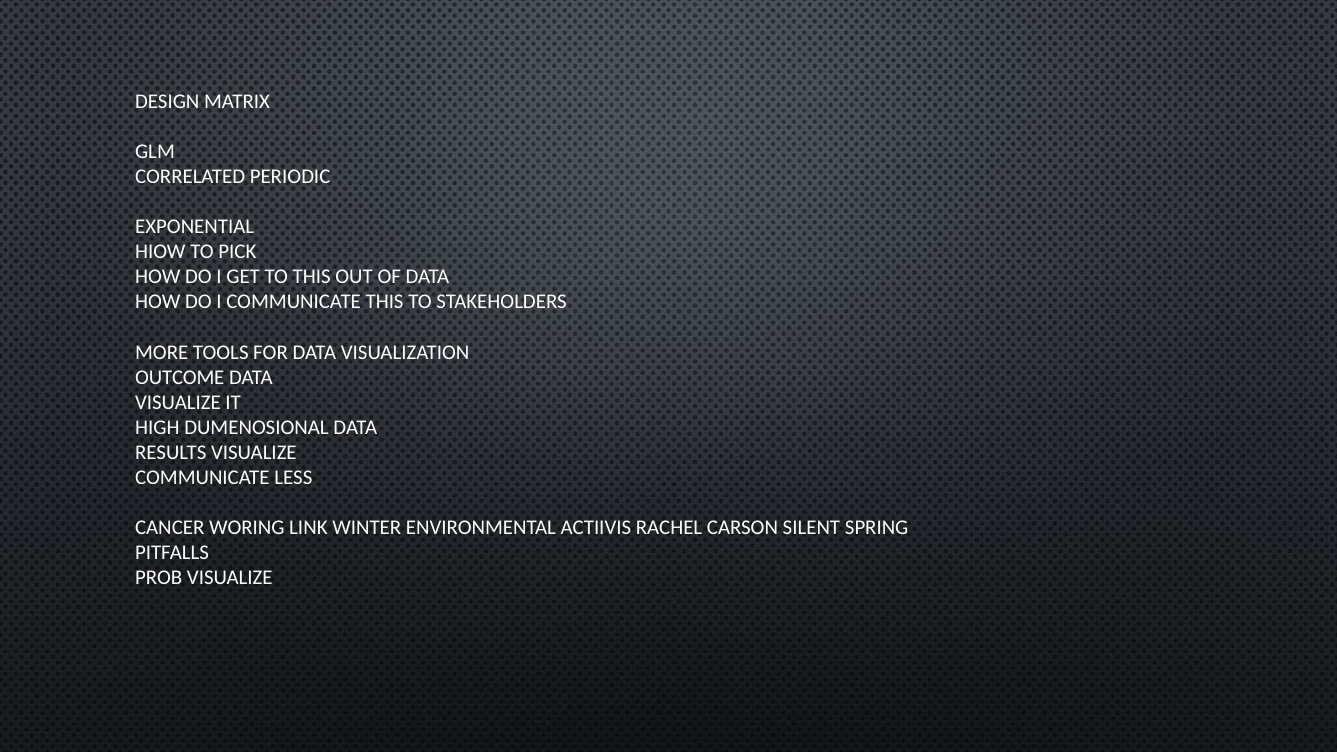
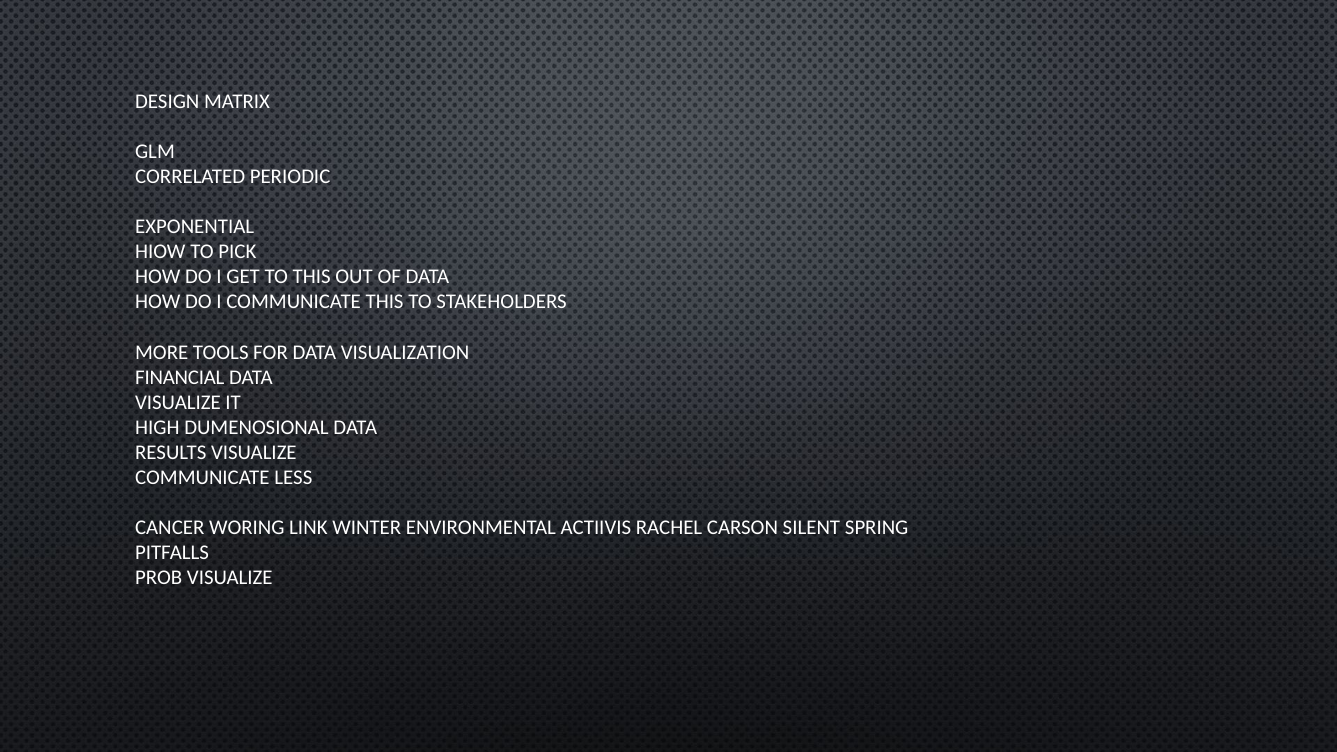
OUTCOME: OUTCOME -> FINANCIAL (180, 377)
